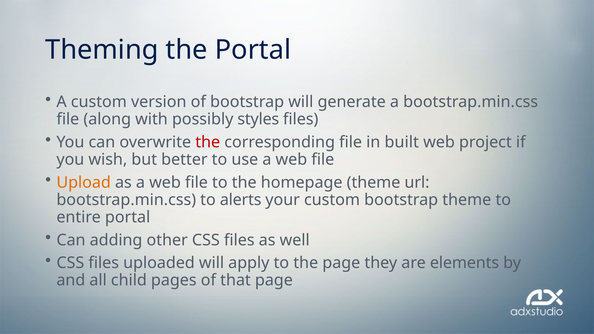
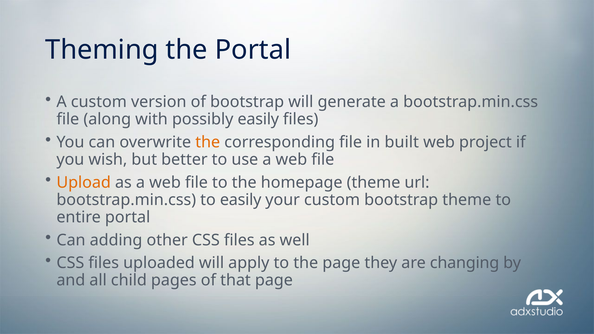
possibly styles: styles -> easily (258, 119)
the colour: red -> orange (208, 142)
to alerts: alerts -> easily (241, 200)
elements: elements -> changing (465, 263)
